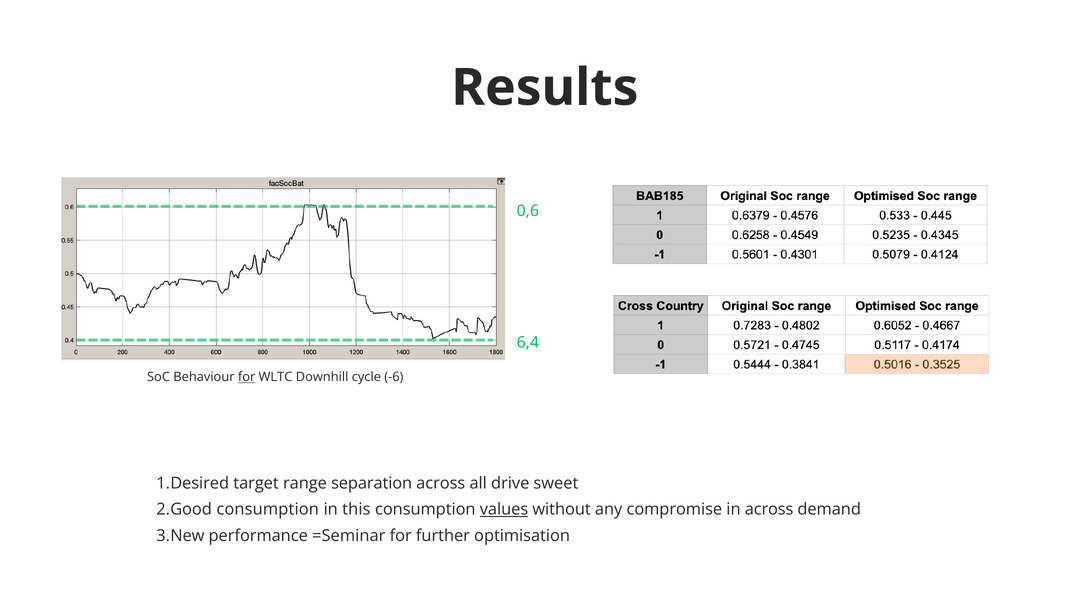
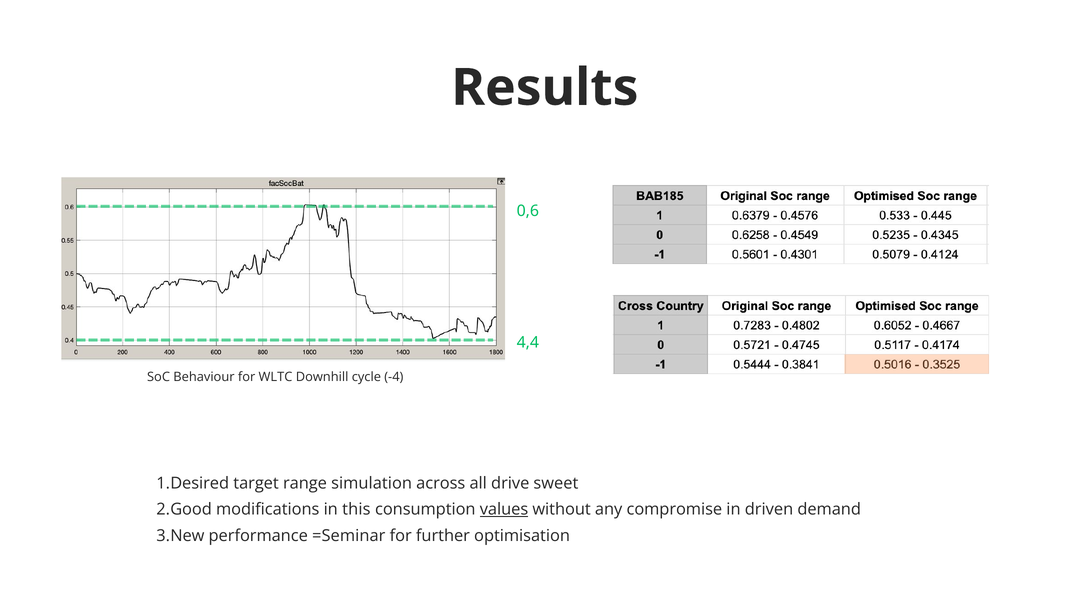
6,4: 6,4 -> 4,4 (528, 343)
for underline: present -> none (247, 377)
-6: -6 -> -4 (394, 377)
separation: separation -> simulation (372, 483)
consumption: consumption -> modifications (268, 510)
in across: across -> driven (769, 510)
